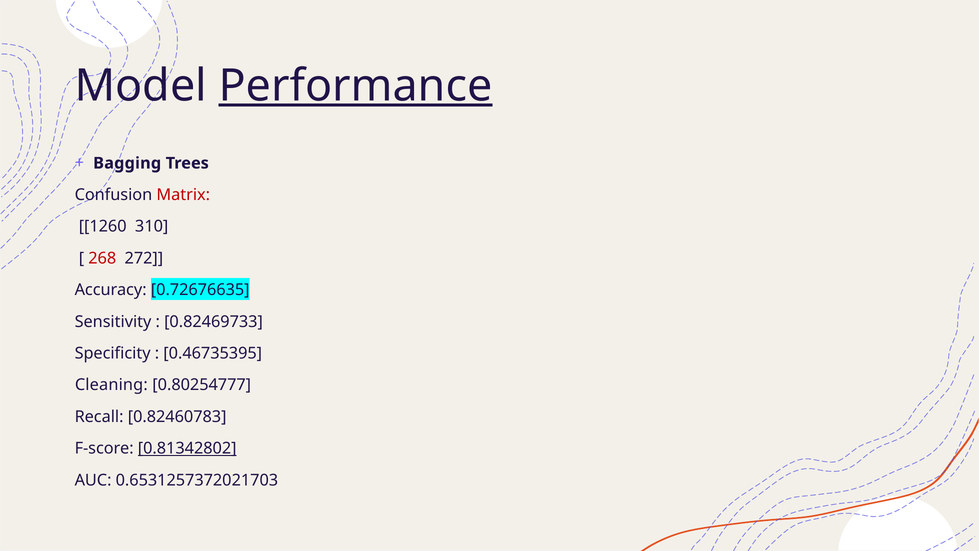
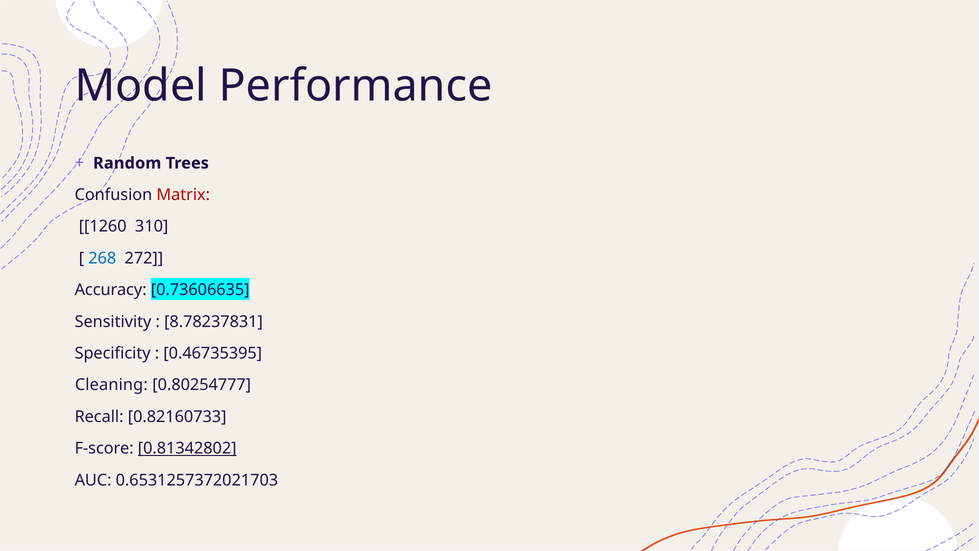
Performance underline: present -> none (355, 86)
Bagging: Bagging -> Random (127, 163)
268 colour: red -> blue (102, 258)
0.72676635: 0.72676635 -> 0.73606635 (200, 290)
0.82469733: 0.82469733 -> 8.78237831 (214, 322)
0.82460783: 0.82460783 -> 0.82160733 (177, 417)
